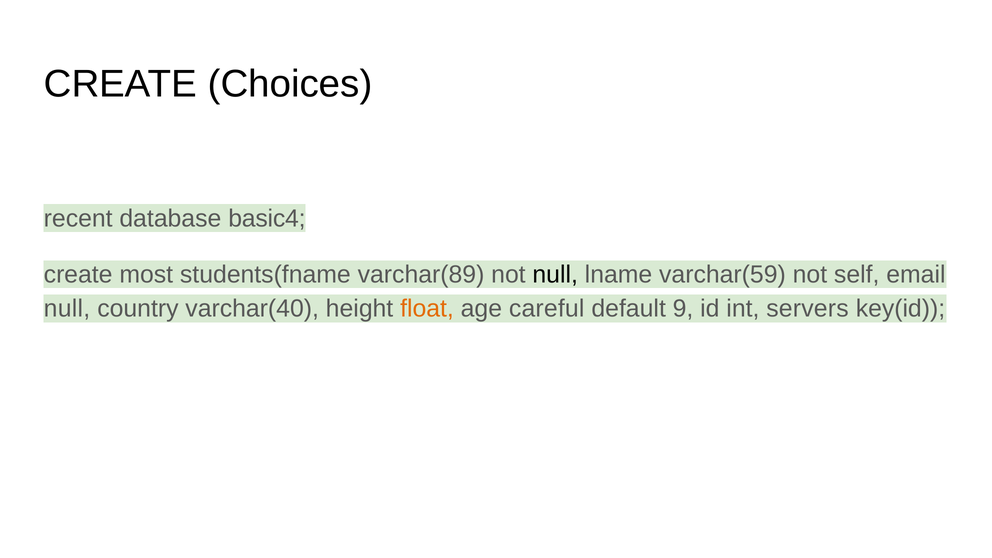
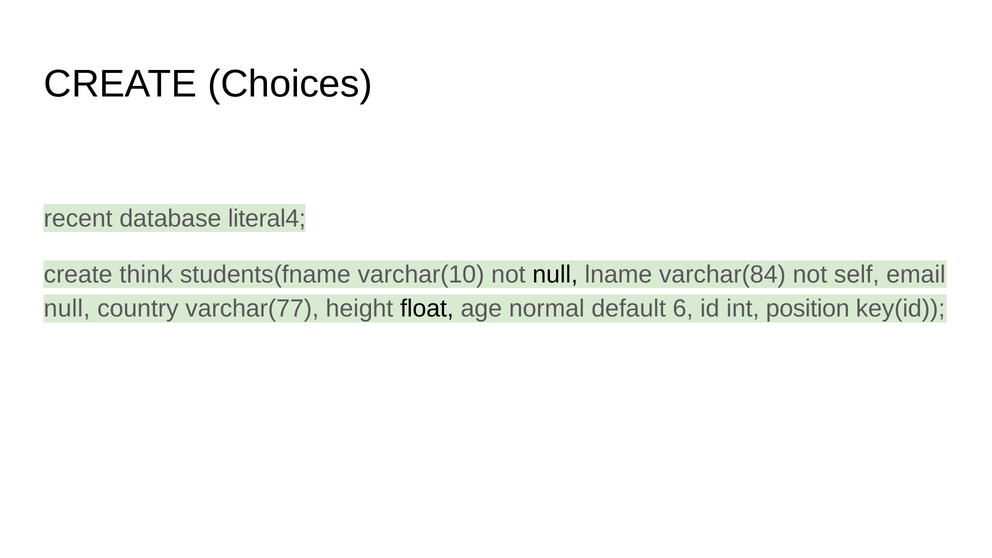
basic4: basic4 -> literal4 (267, 218)
most: most -> think (146, 275)
varchar(89: varchar(89 -> varchar(10 (421, 275)
varchar(59: varchar(59 -> varchar(84 (722, 275)
varchar(40: varchar(40 -> varchar(77 (252, 309)
float colour: orange -> black (427, 309)
careful: careful -> normal (547, 309)
9: 9 -> 6 (683, 309)
servers: servers -> position (808, 309)
